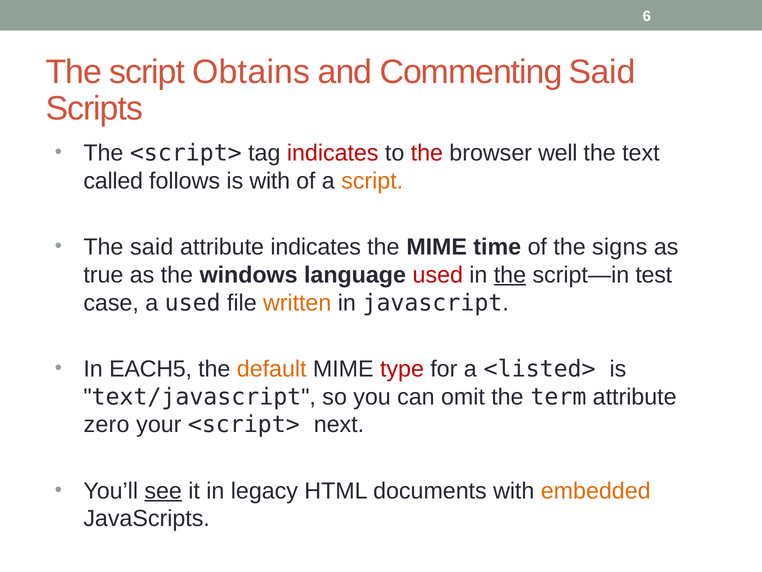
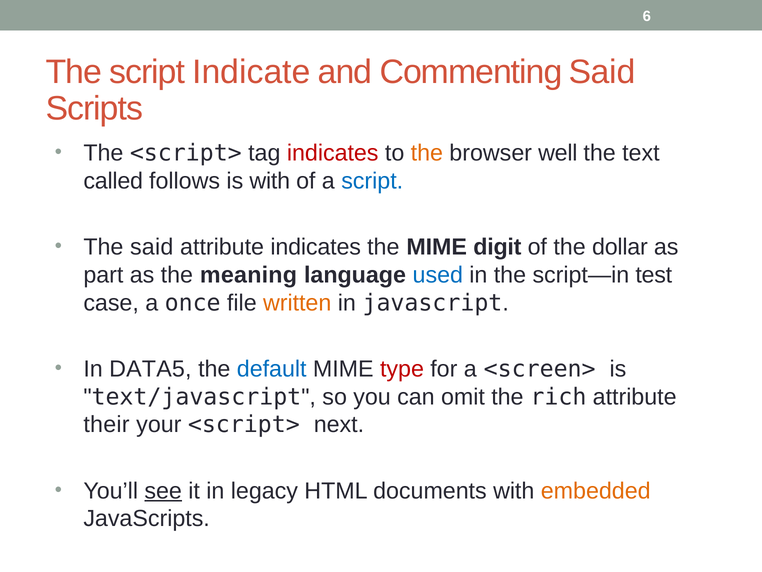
Obtains: Obtains -> Indicate (251, 72)
the colour: red -> orange (427, 153)
script colour: orange -> blue (372, 181)
time: time -> digit (497, 247)
signs: signs -> dollar (620, 247)
true: true -> part (103, 275)
windows: windows -> meaning (248, 275)
used colour: red -> blue (438, 275)
the underline: present -> none (510, 275)
a used: used -> once (193, 303)
EACH5: EACH5 -> DATA5 (150, 369)
default colour: orange -> blue (272, 369)
<listed>: <listed> -> <screen> (540, 369)
term: term -> rich (558, 396)
zero: zero -> their (107, 424)
